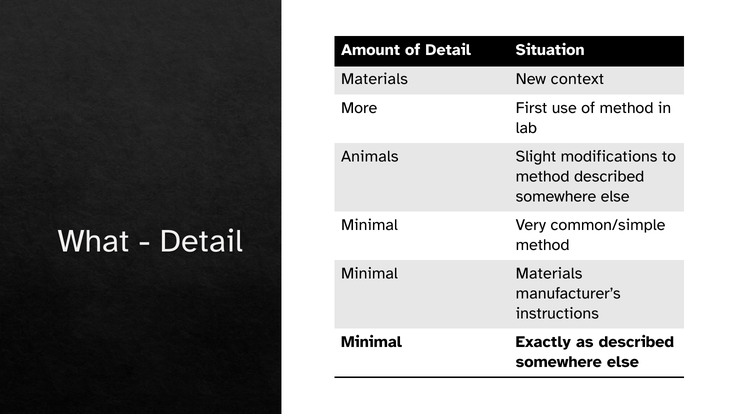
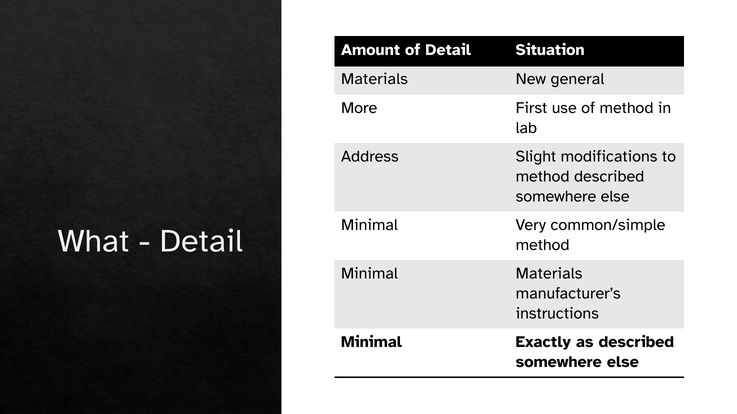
context: context -> general (577, 79)
Animals: Animals -> Address (370, 157)
